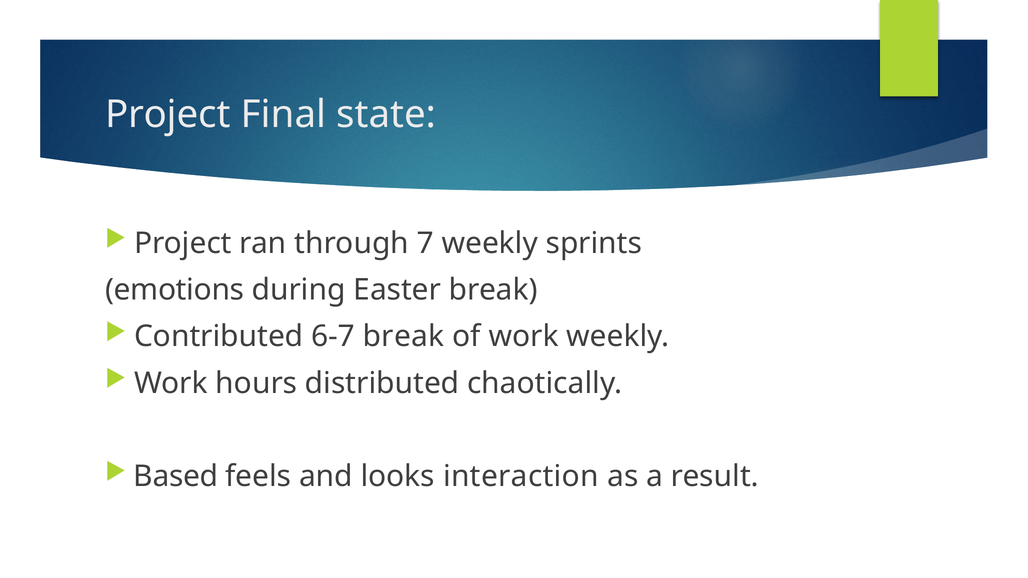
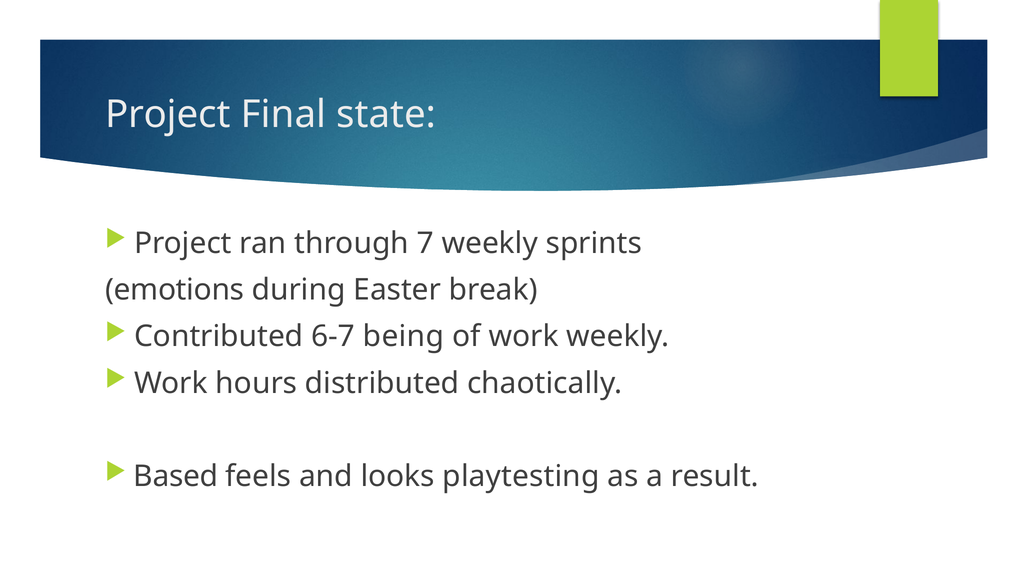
6-7 break: break -> being (404, 337)
interaction: interaction -> playtesting (521, 477)
